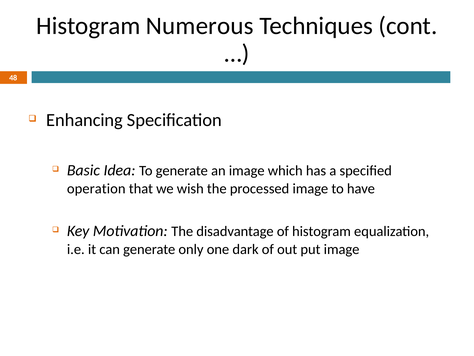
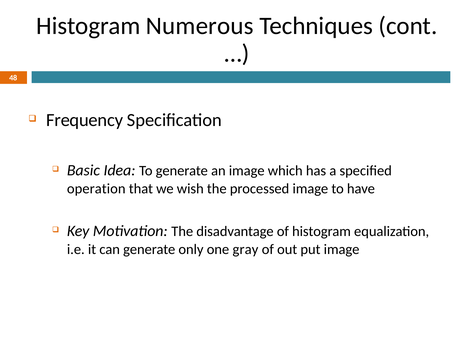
Enhancing: Enhancing -> Frequency (85, 120)
dark: dark -> gray (245, 249)
